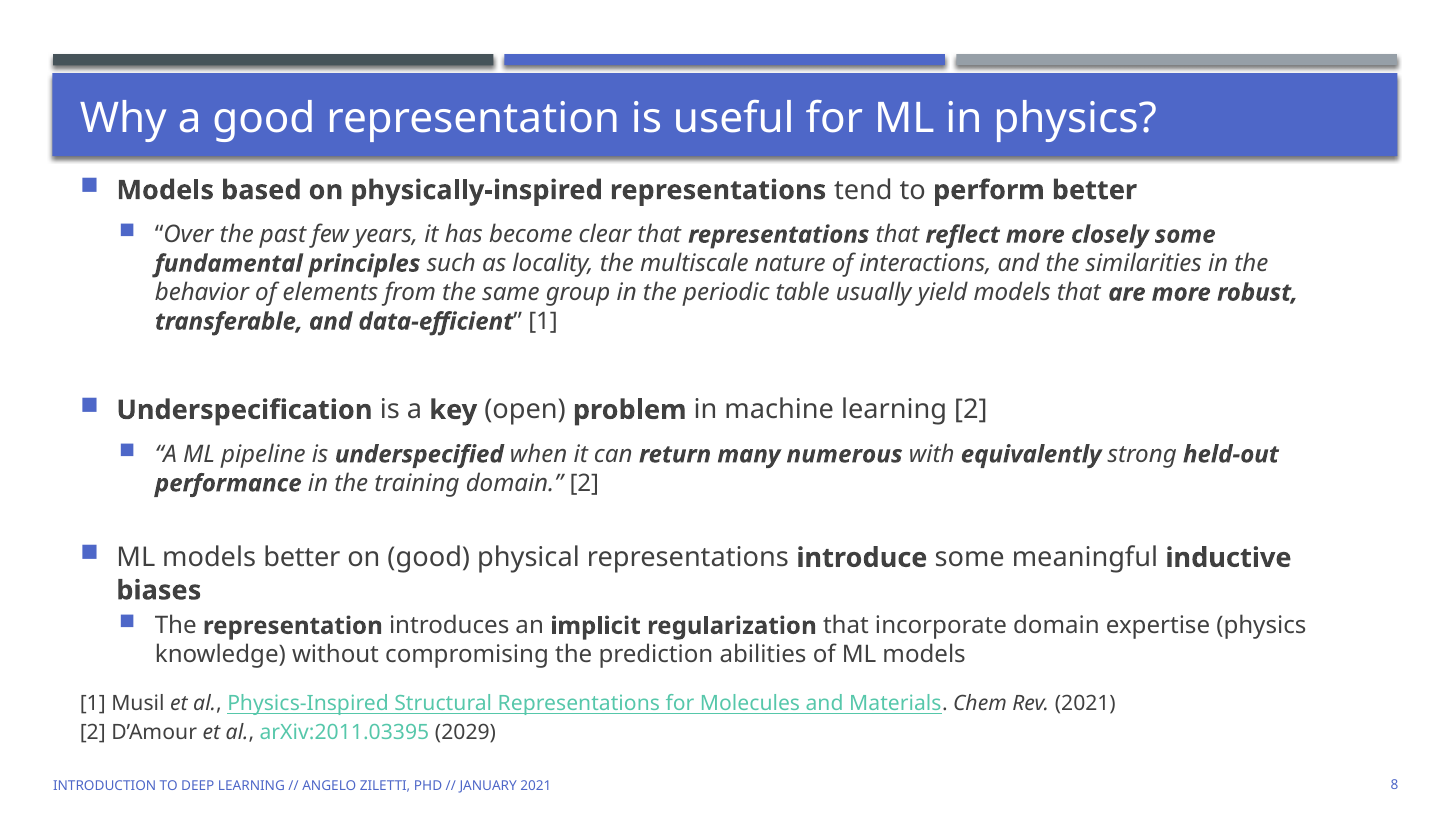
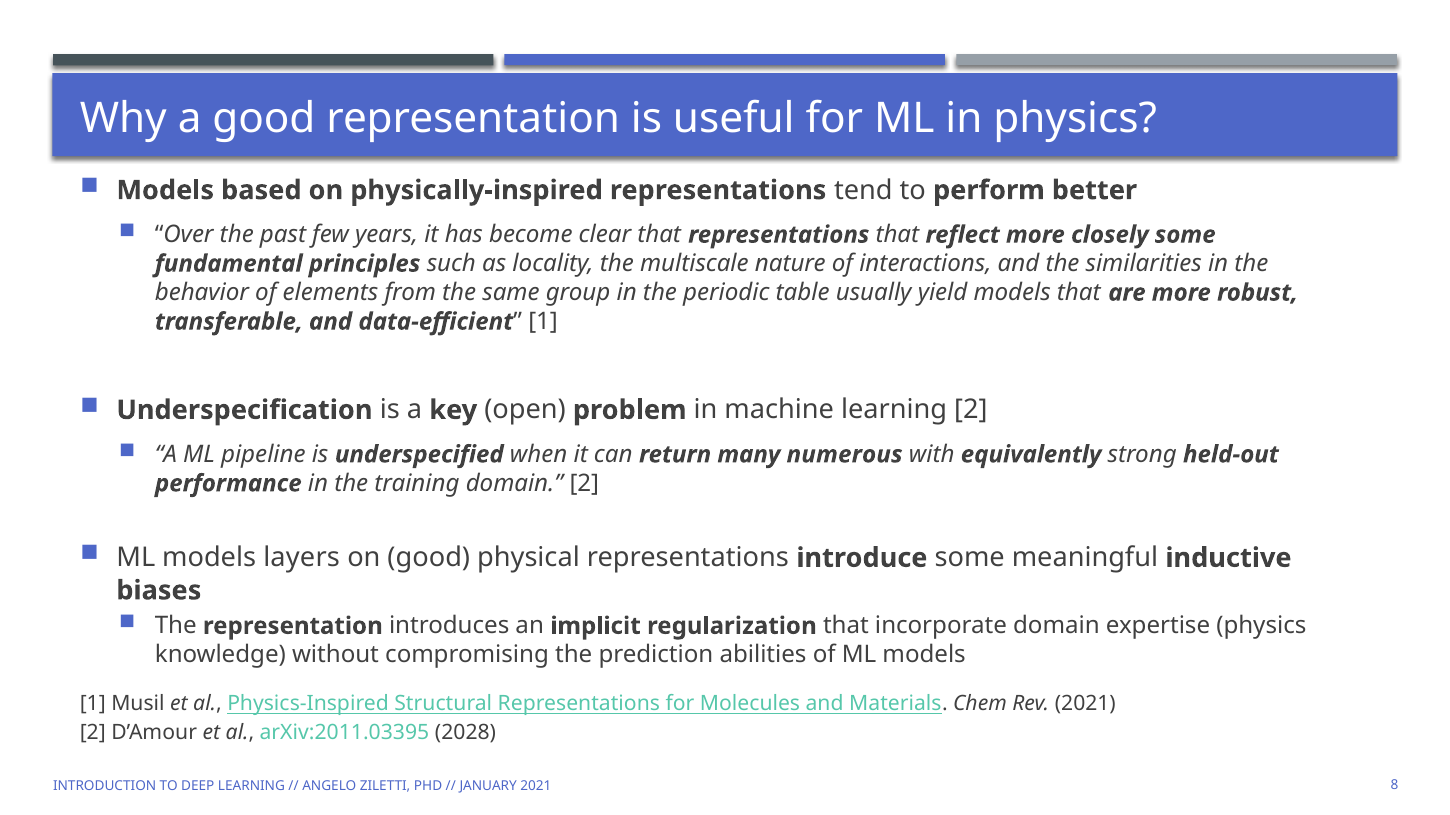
models better: better -> layers (302, 558)
2029: 2029 -> 2028 (466, 733)
